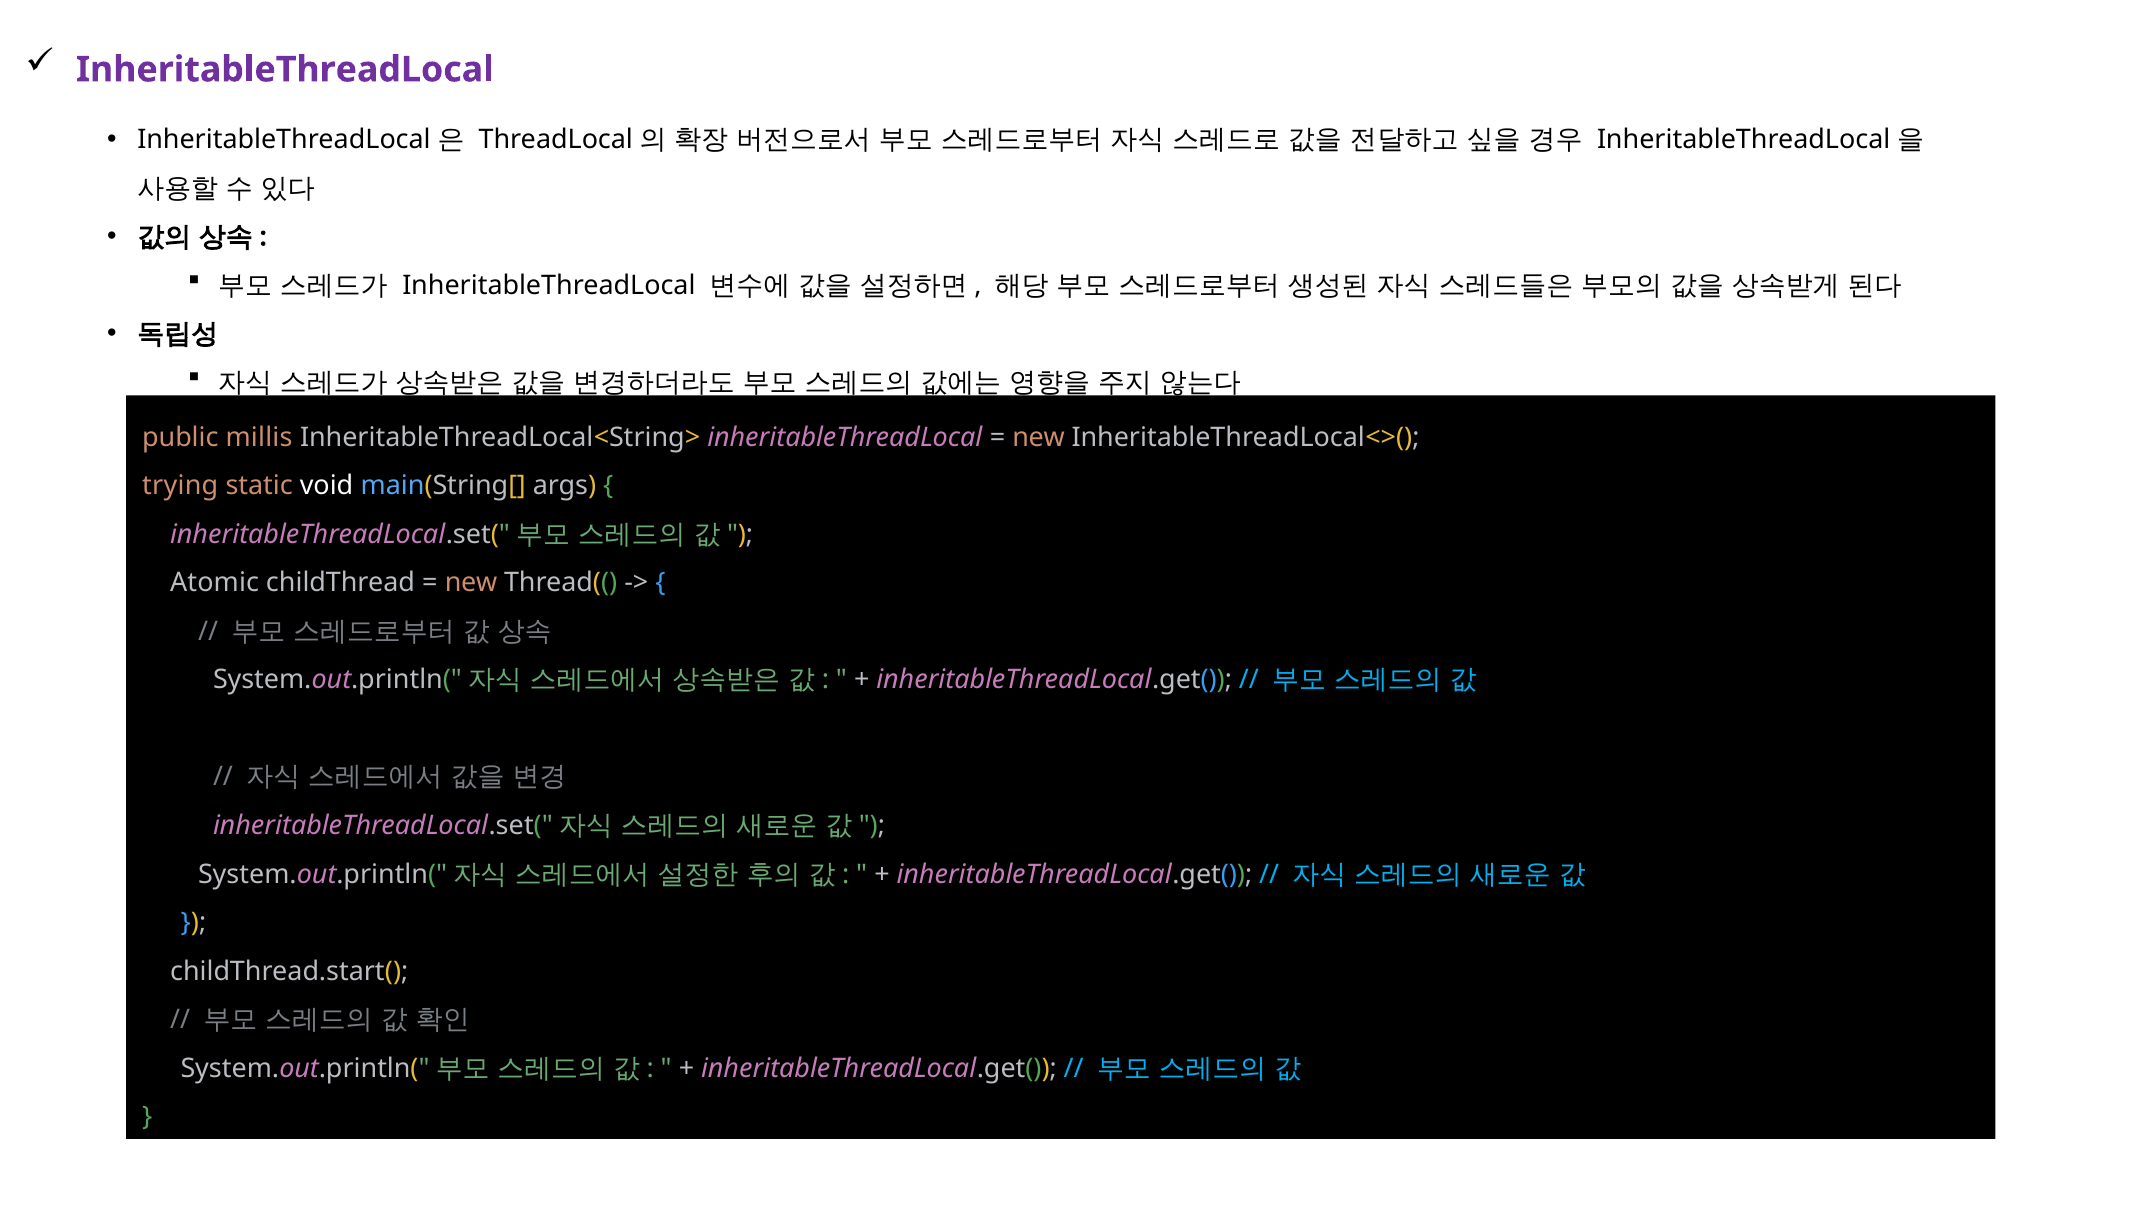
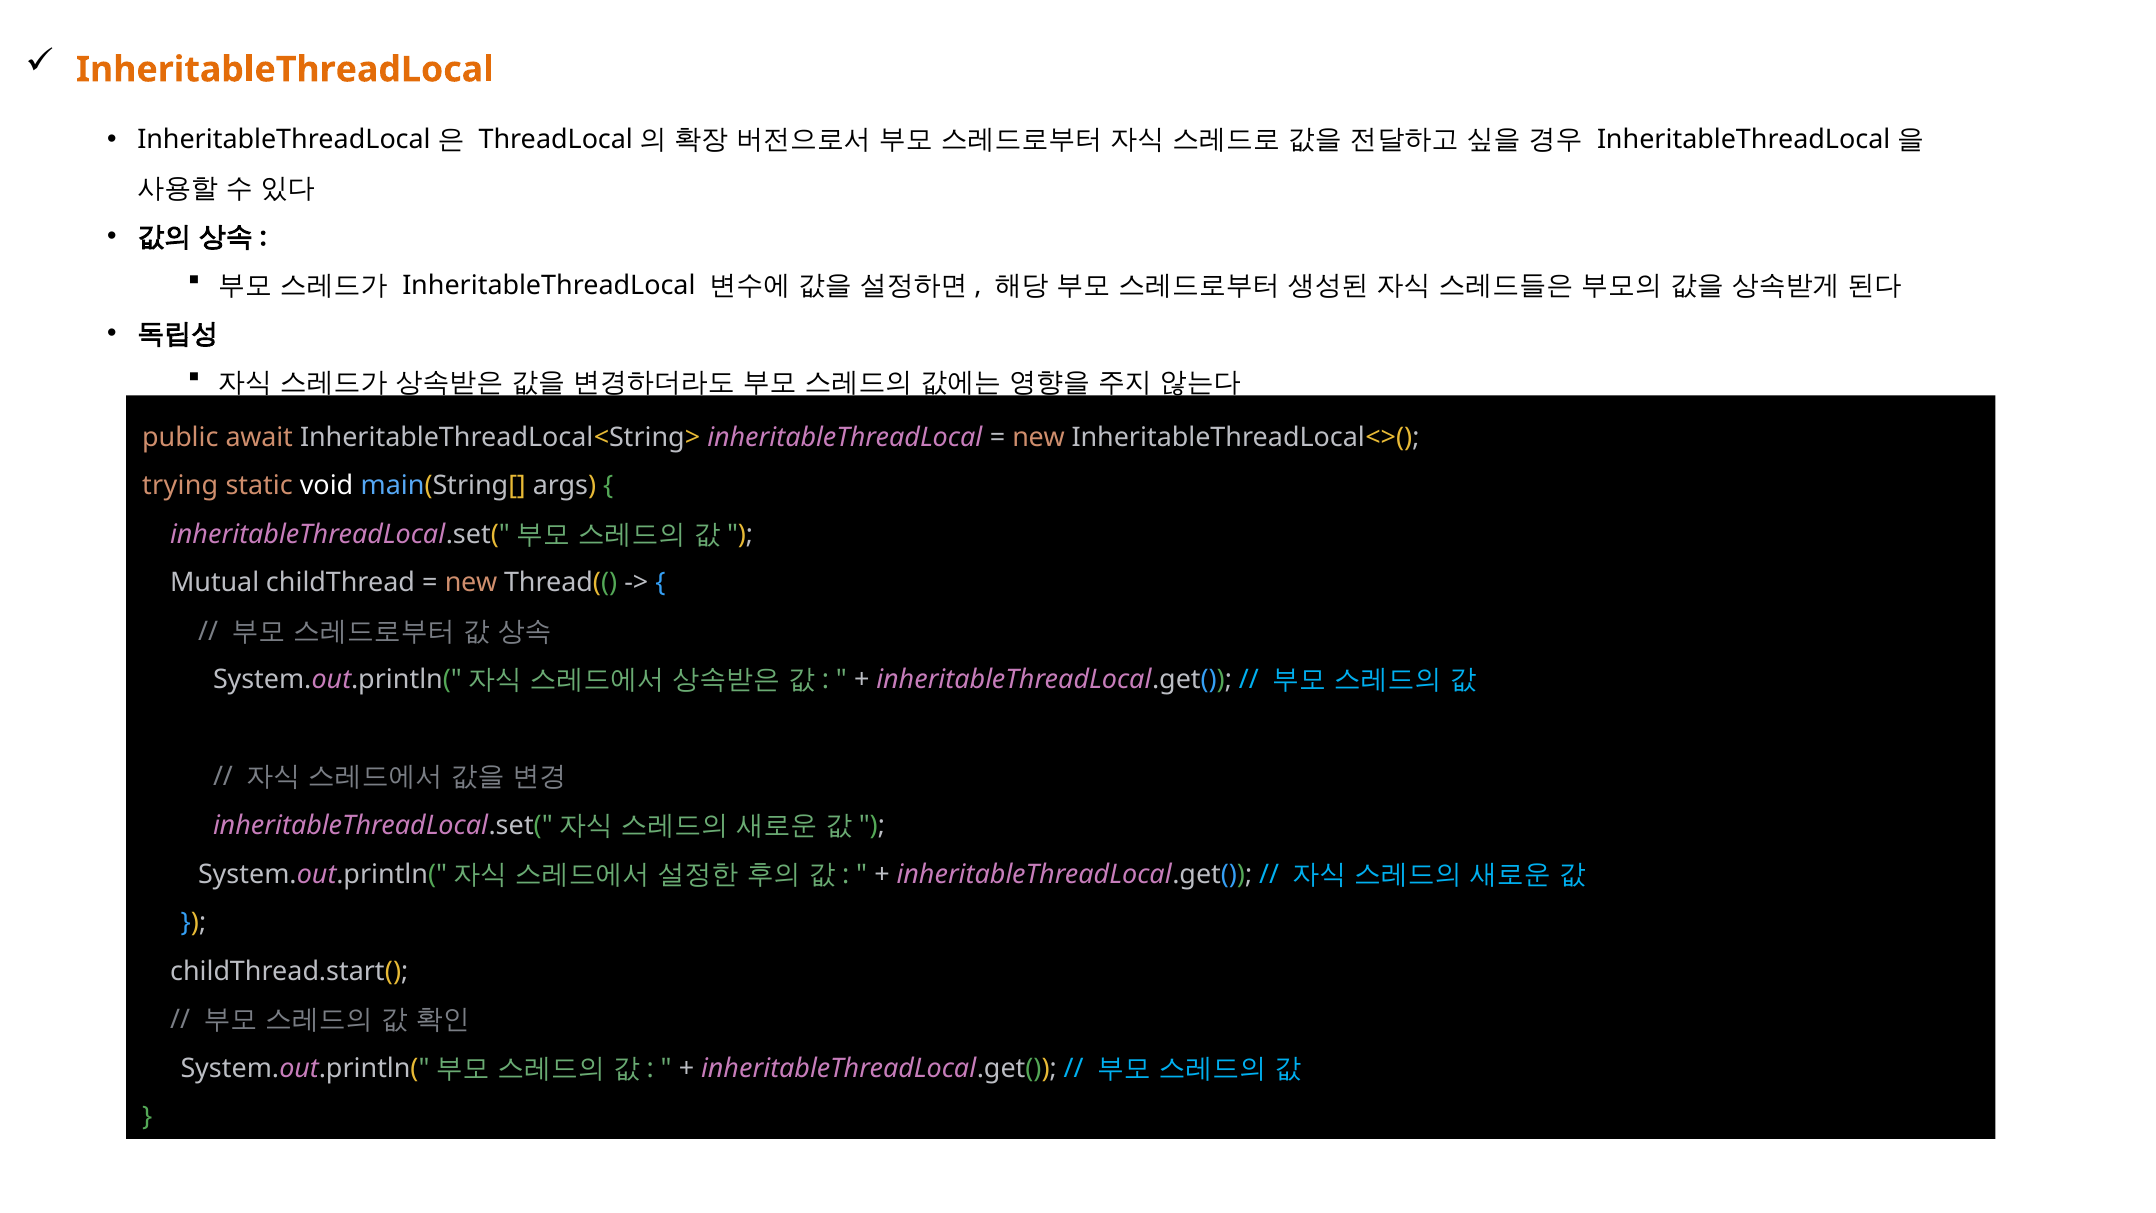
InheritableThreadLocal colour: purple -> orange (285, 70)
millis: millis -> await (259, 437)
Atomic: Atomic -> Mutual (215, 583)
